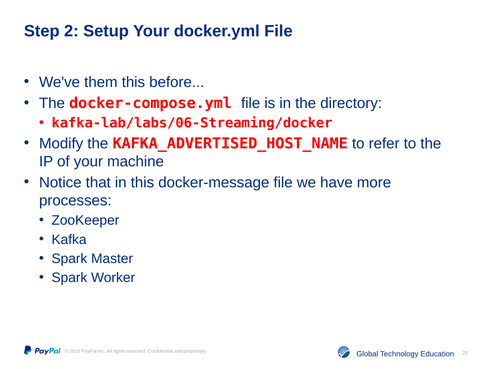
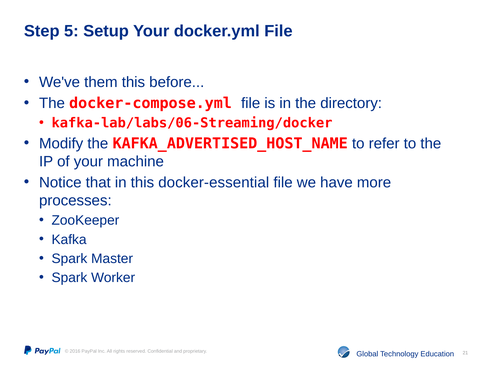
2: 2 -> 5 (71, 31)
docker-message: docker-message -> docker-essential (214, 183)
